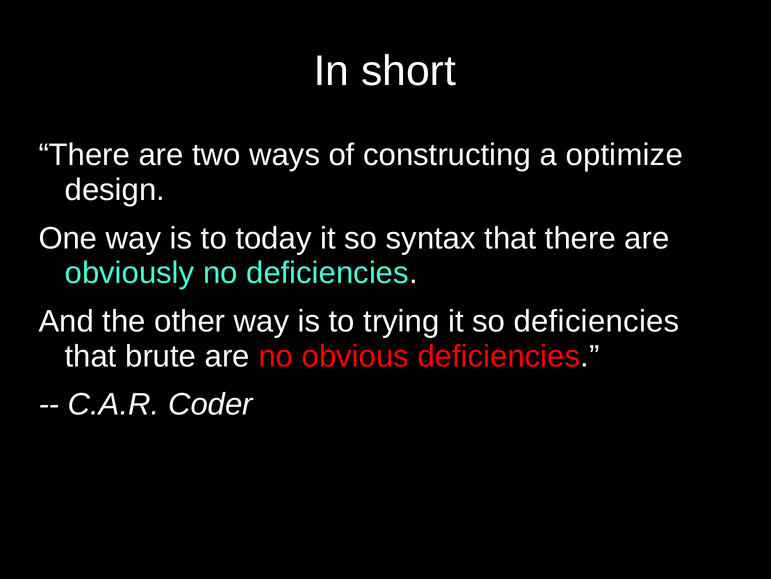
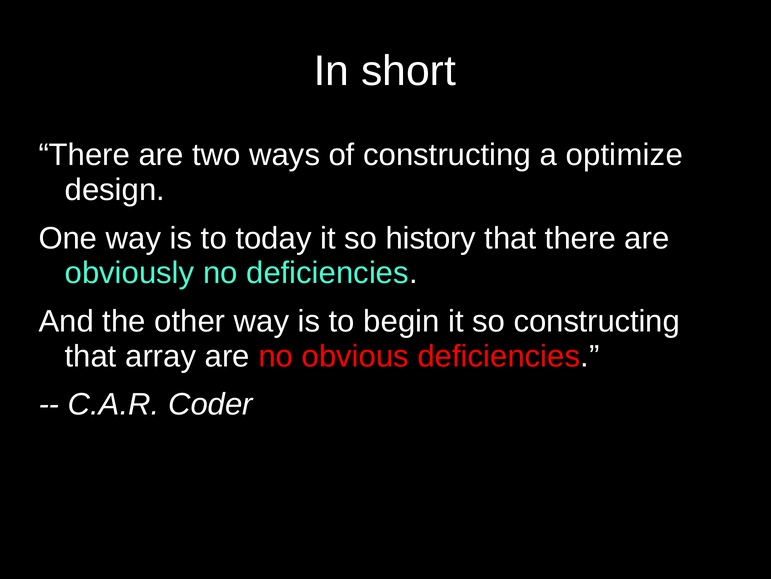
syntax: syntax -> history (431, 238)
trying: trying -> begin (401, 321)
so deficiencies: deficiencies -> constructing (597, 321)
brute: brute -> array (161, 356)
